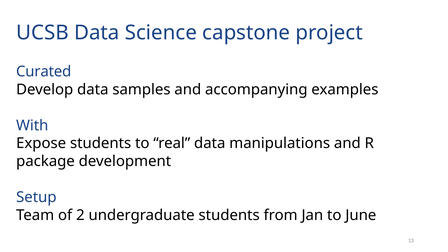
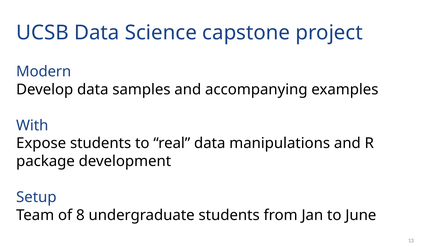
Curated: Curated -> Modern (44, 72)
2: 2 -> 8 (80, 215)
